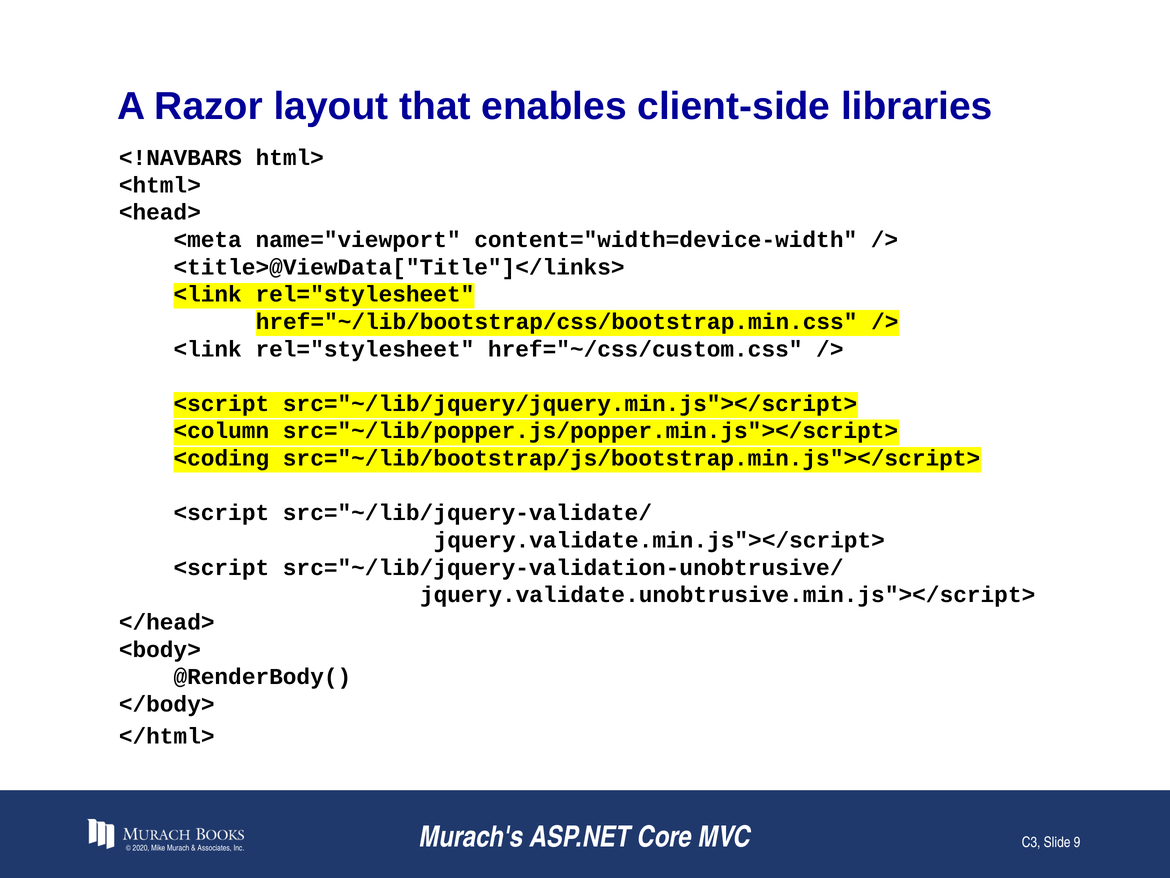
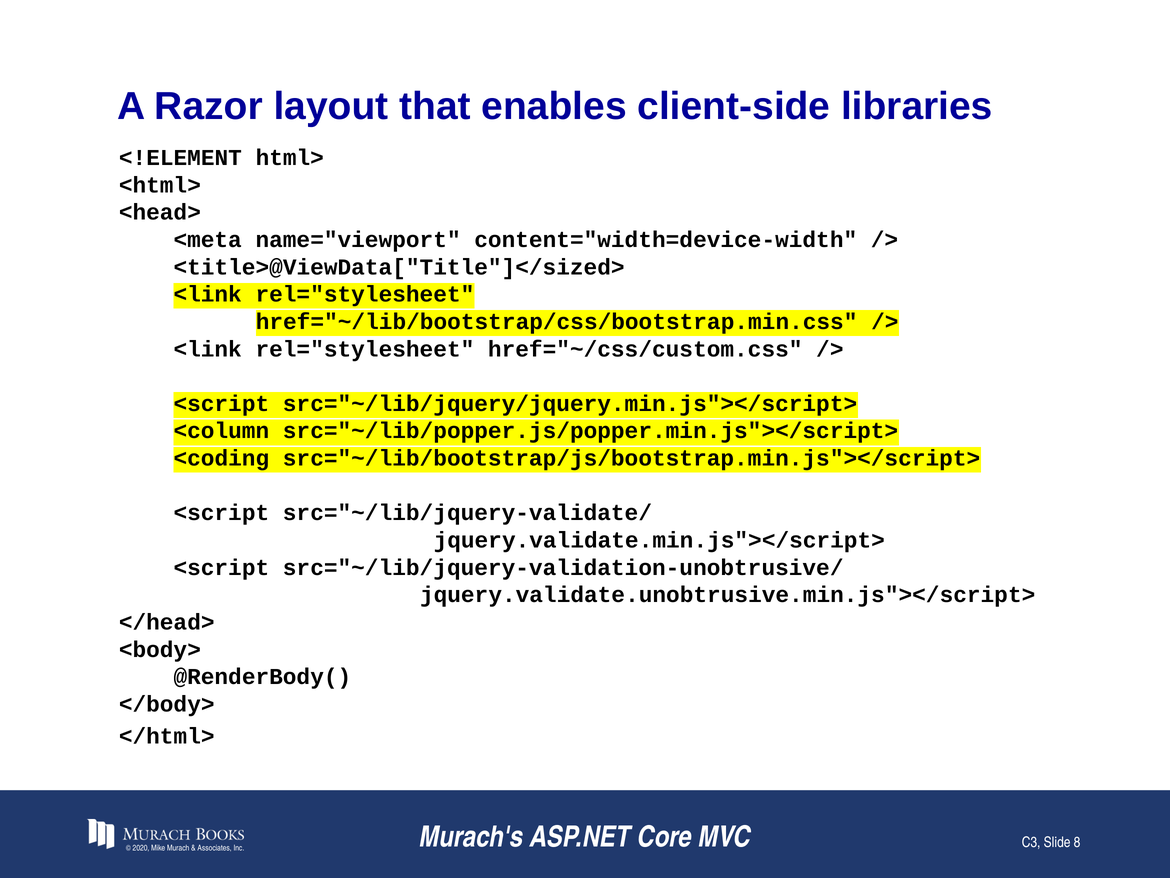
<!NAVBARS: <!NAVBARS -> <!ELEMENT (180, 158)
<title>@ViewData["Title"]</links>: <title>@ViewData["Title"]</links> -> <title>@ViewData["Title"]</sized> (399, 267)
9: 9 -> 8 (1077, 842)
